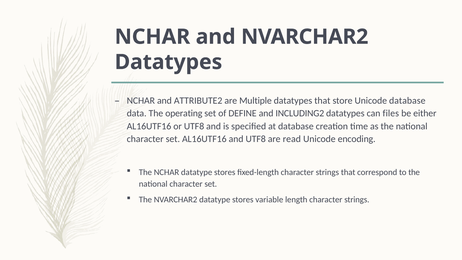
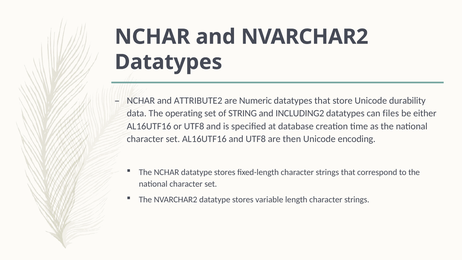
Multiple: Multiple -> Numeric (256, 101)
Unicode database: database -> durability (407, 101)
DEFINE: DEFINE -> STRING (243, 113)
read: read -> then (292, 139)
